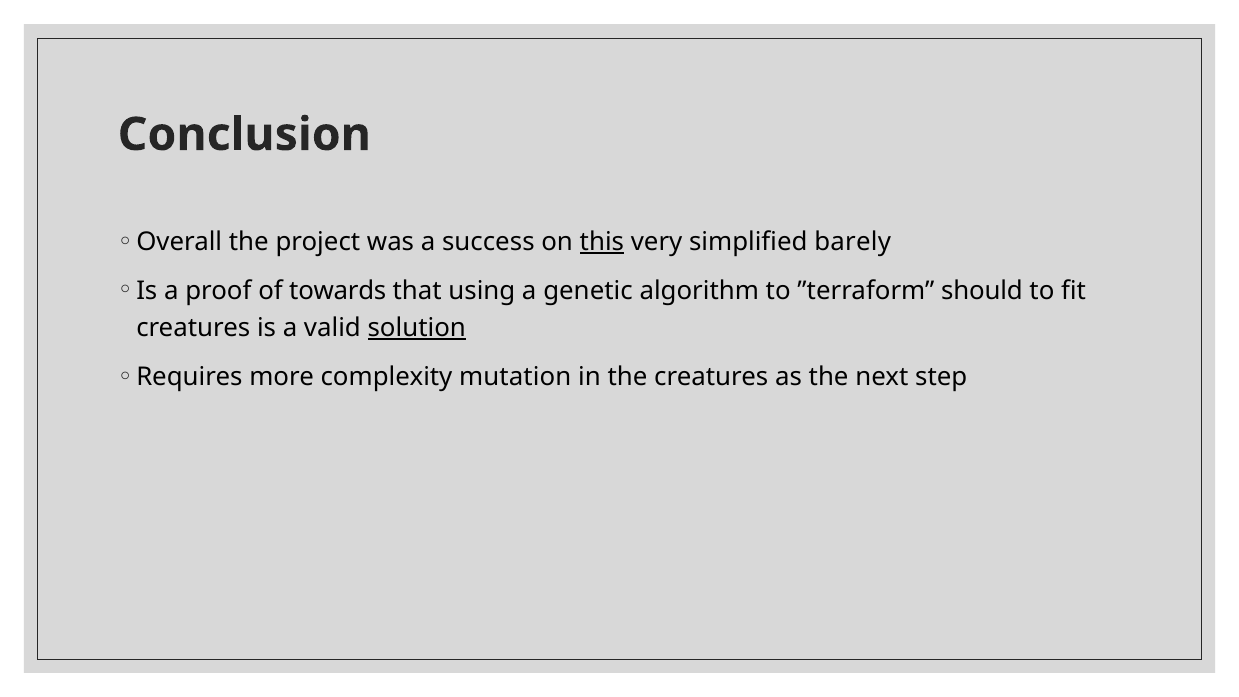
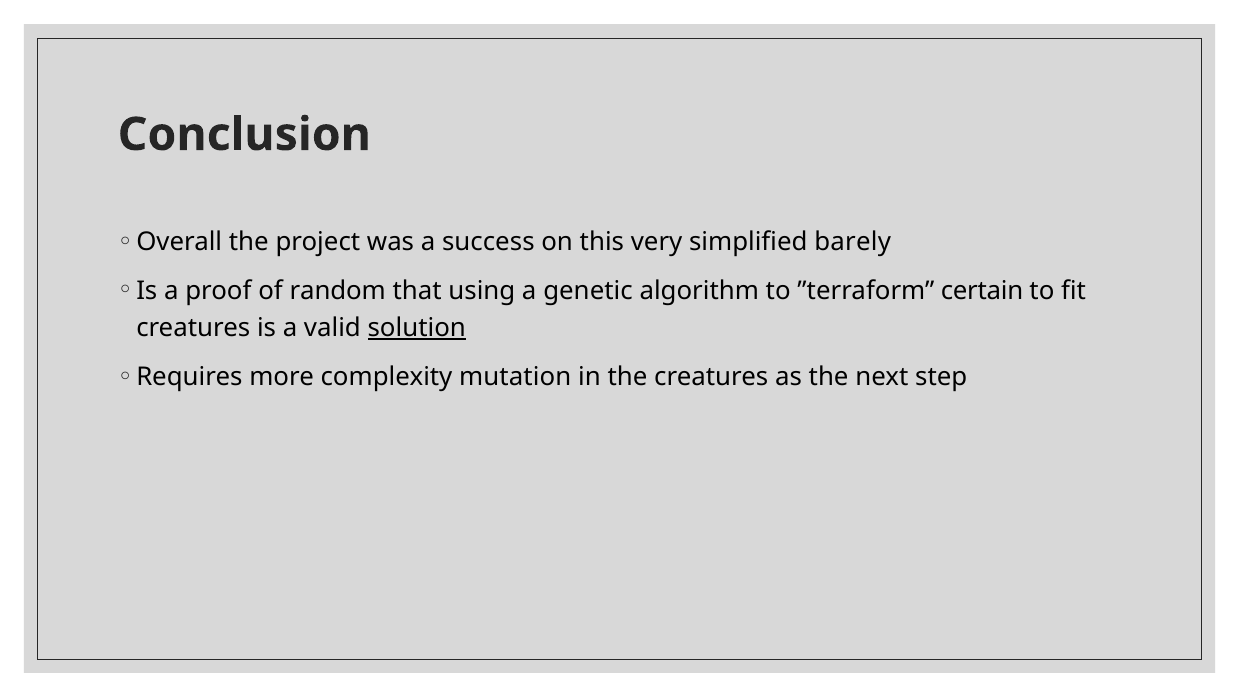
this underline: present -> none (602, 242)
towards: towards -> random (338, 291)
should: should -> certain (982, 291)
